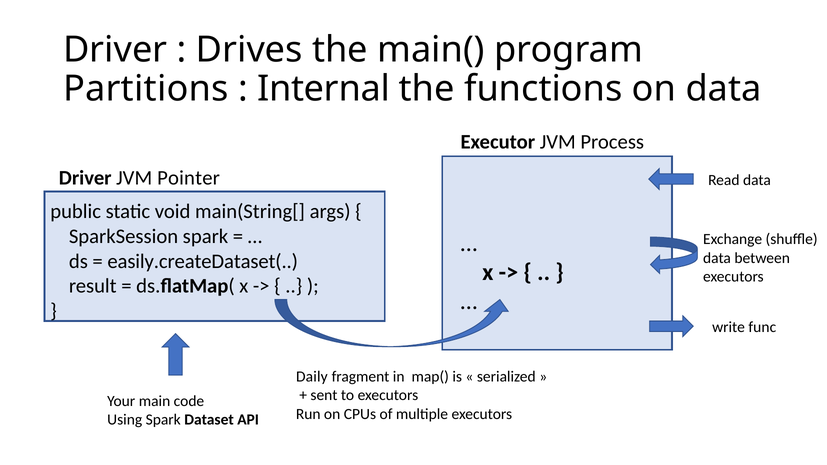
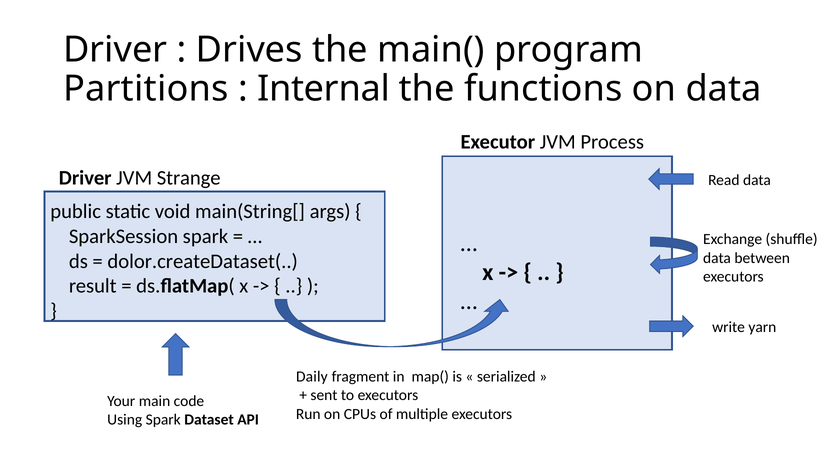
Pointer: Pointer -> Strange (189, 178)
easily.createDataset(: easily.createDataset( -> dolor.createDataset( (203, 261)
func: func -> yarn (762, 327)
